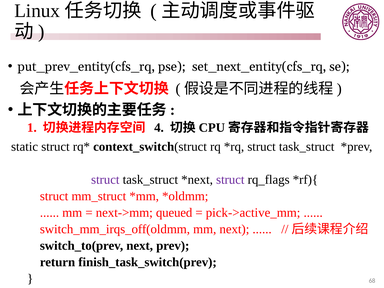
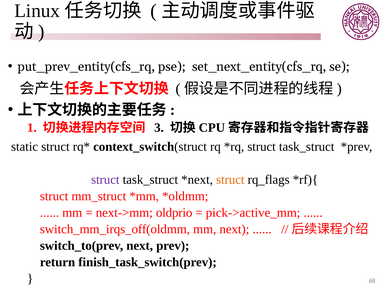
4: 4 -> 3 (159, 128)
struct colour: purple -> orange (230, 180)
queued: queued -> oldprio (174, 213)
